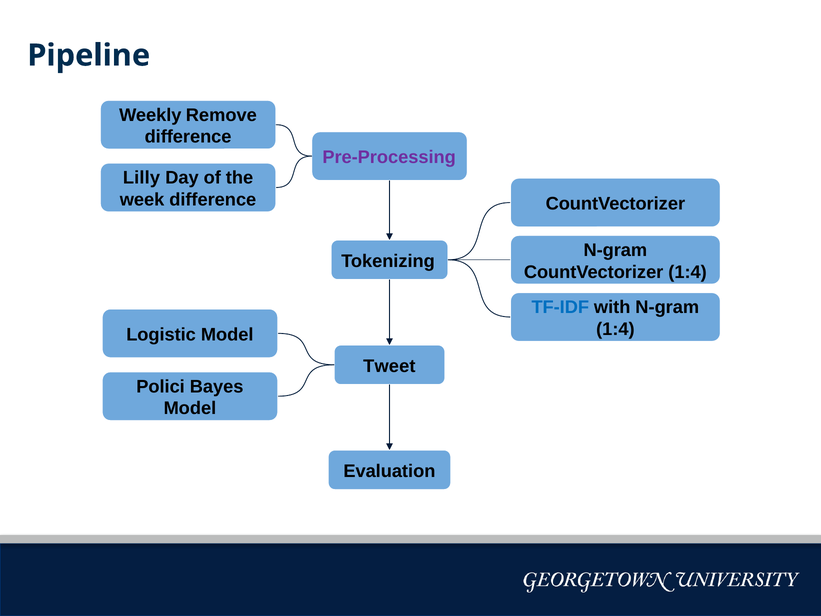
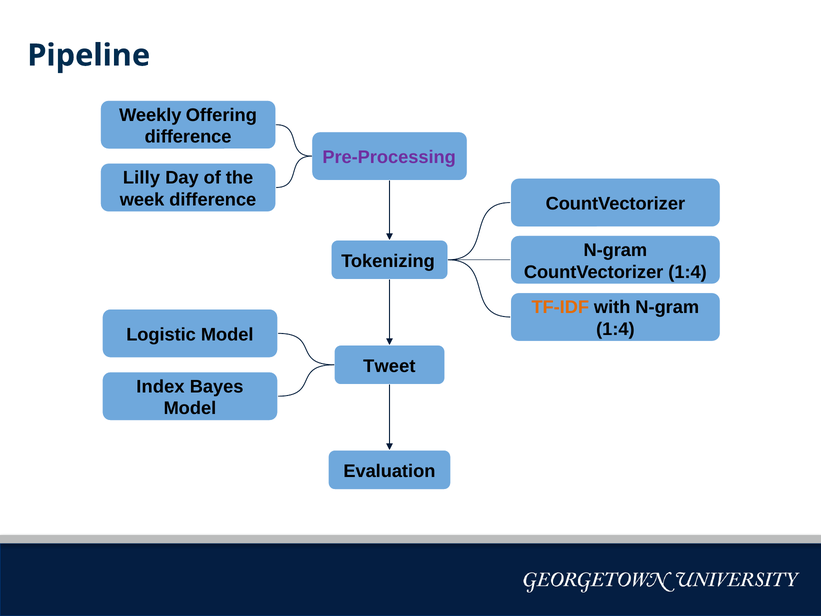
Remove: Remove -> Offering (221, 115)
TF-IDF colour: blue -> orange (560, 307)
Polici: Polici -> Index (160, 386)
